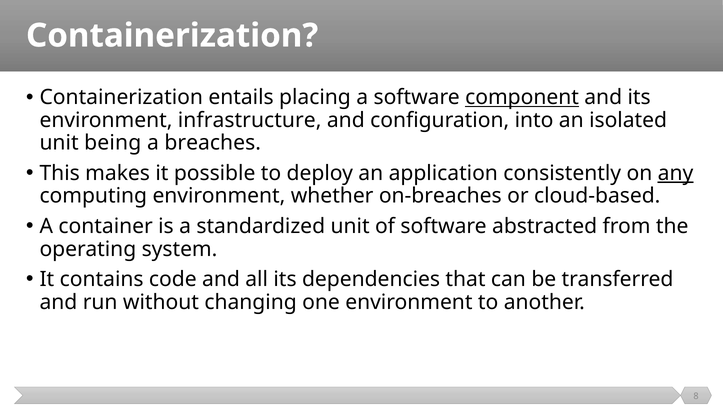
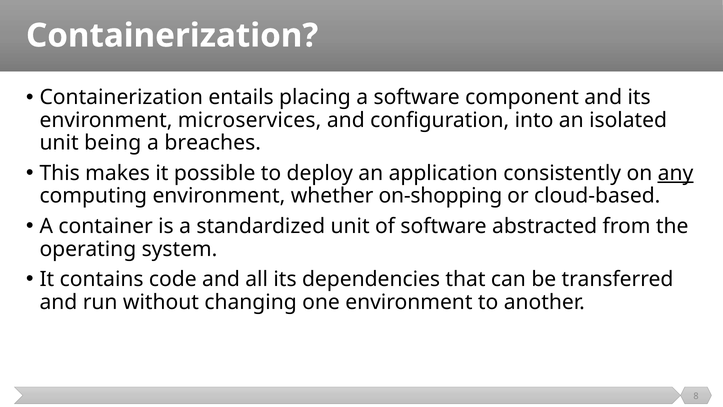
component underline: present -> none (522, 97)
infrastructure: infrastructure -> microservices (250, 120)
on-breaches: on-breaches -> on-shopping (440, 196)
